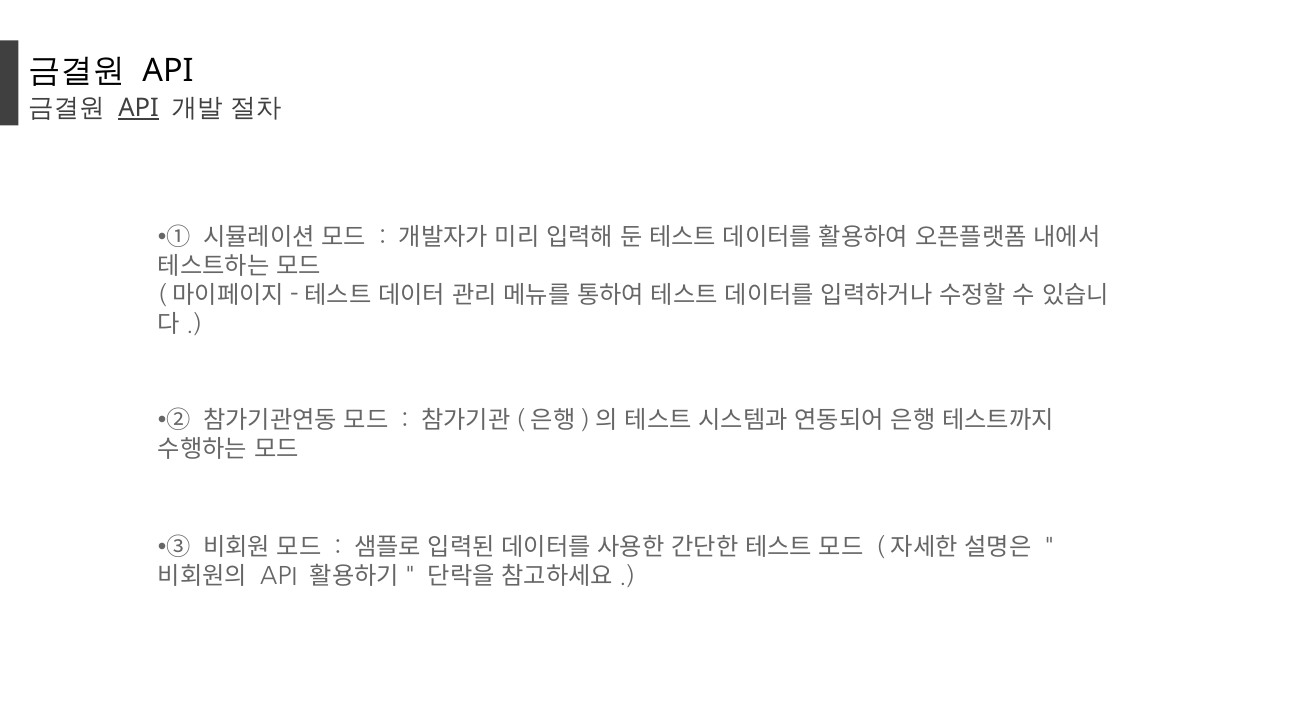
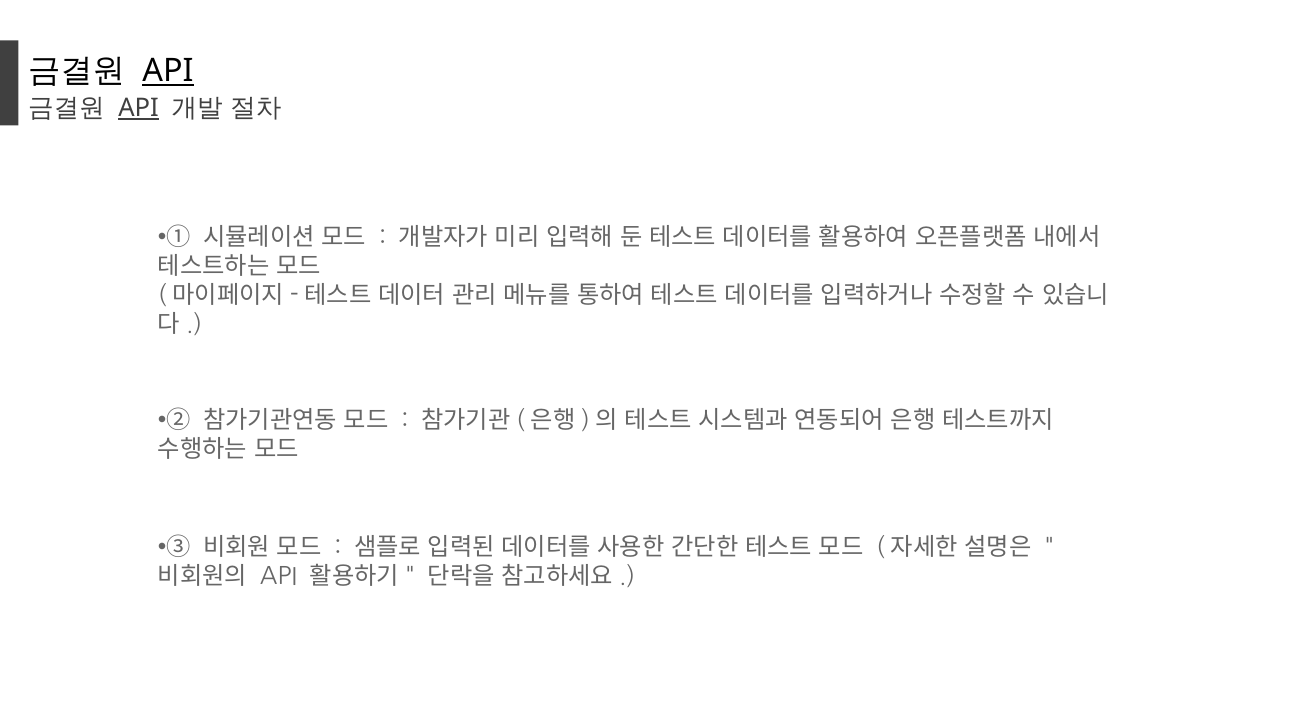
API underline: none -> present (168, 71)
